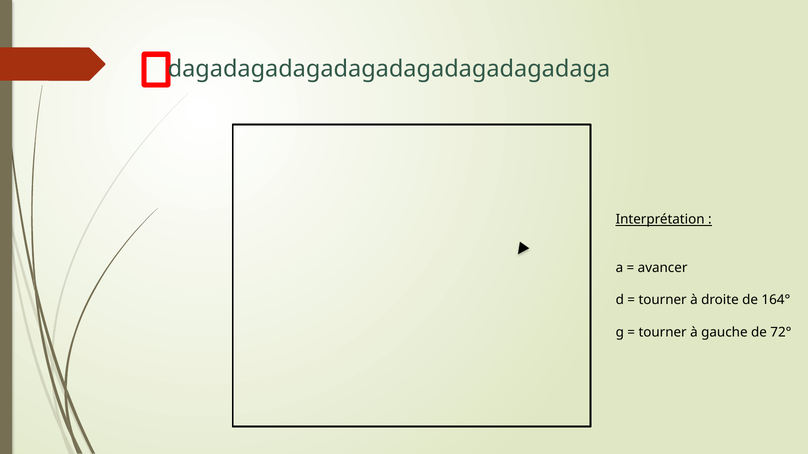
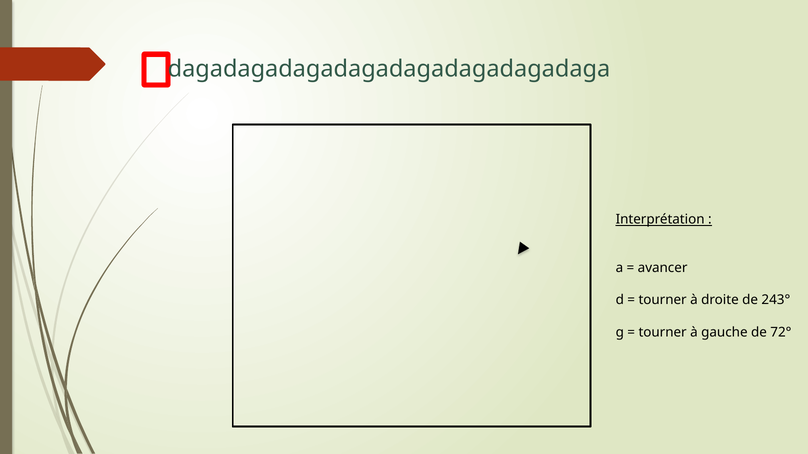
164°: 164° -> 243° (776, 300)
